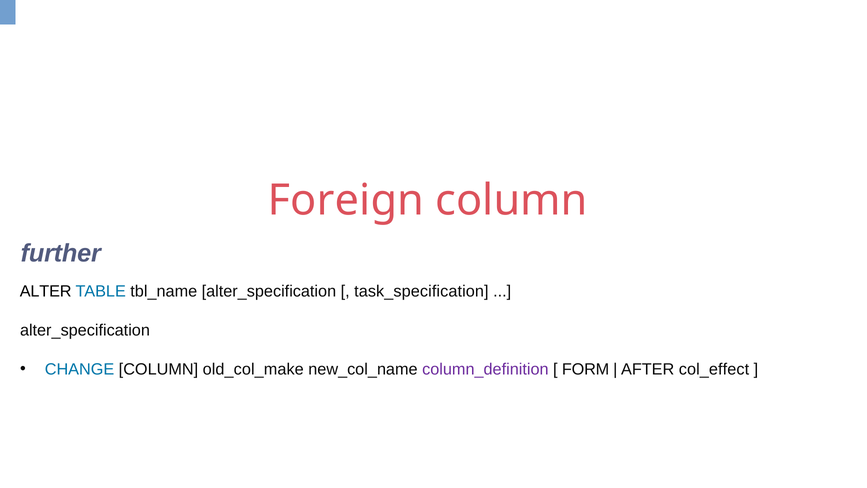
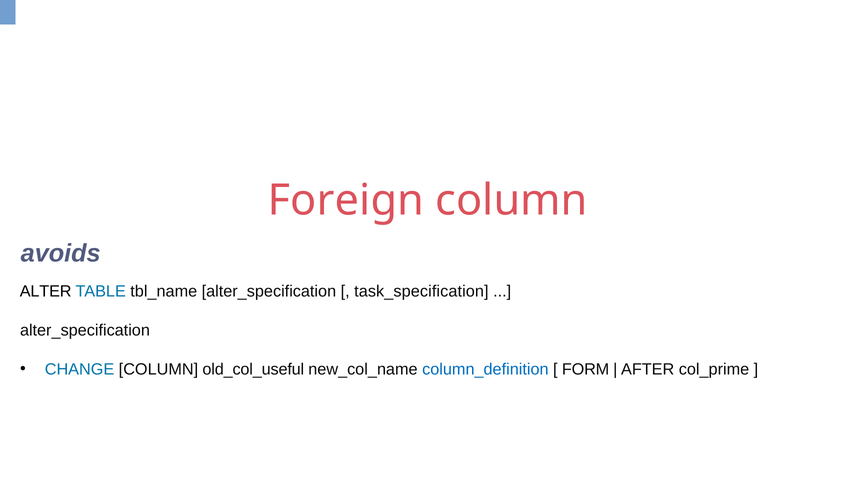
further: further -> avoids (61, 253)
old_col_make: old_col_make -> old_col_useful (253, 369)
column_definition colour: purple -> blue (485, 369)
col_effect: col_effect -> col_prime (714, 369)
